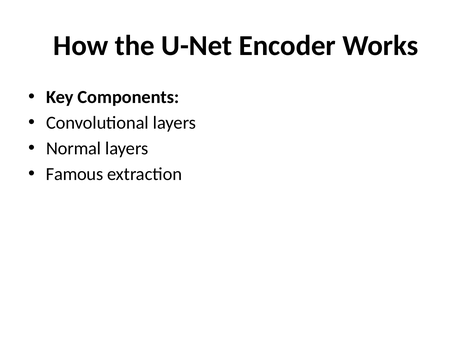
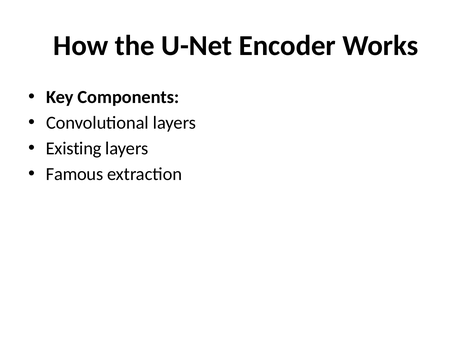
Normal: Normal -> Existing (74, 149)
